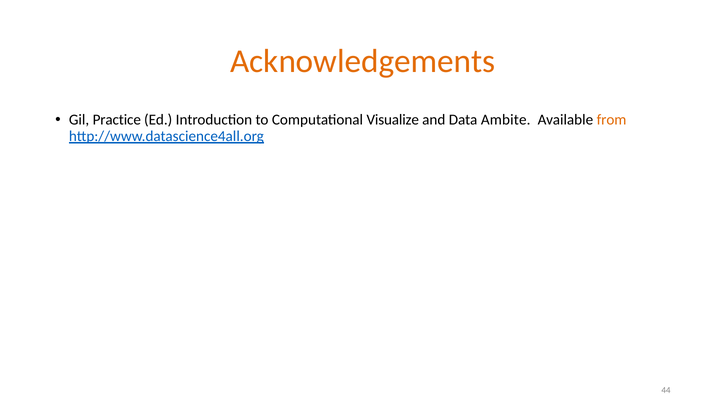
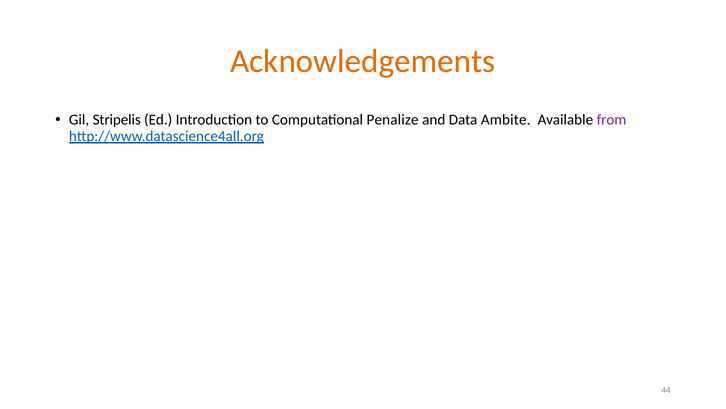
Practice: Practice -> Stripelis (117, 120)
Visualize: Visualize -> Penalize (393, 120)
from colour: orange -> purple (611, 120)
